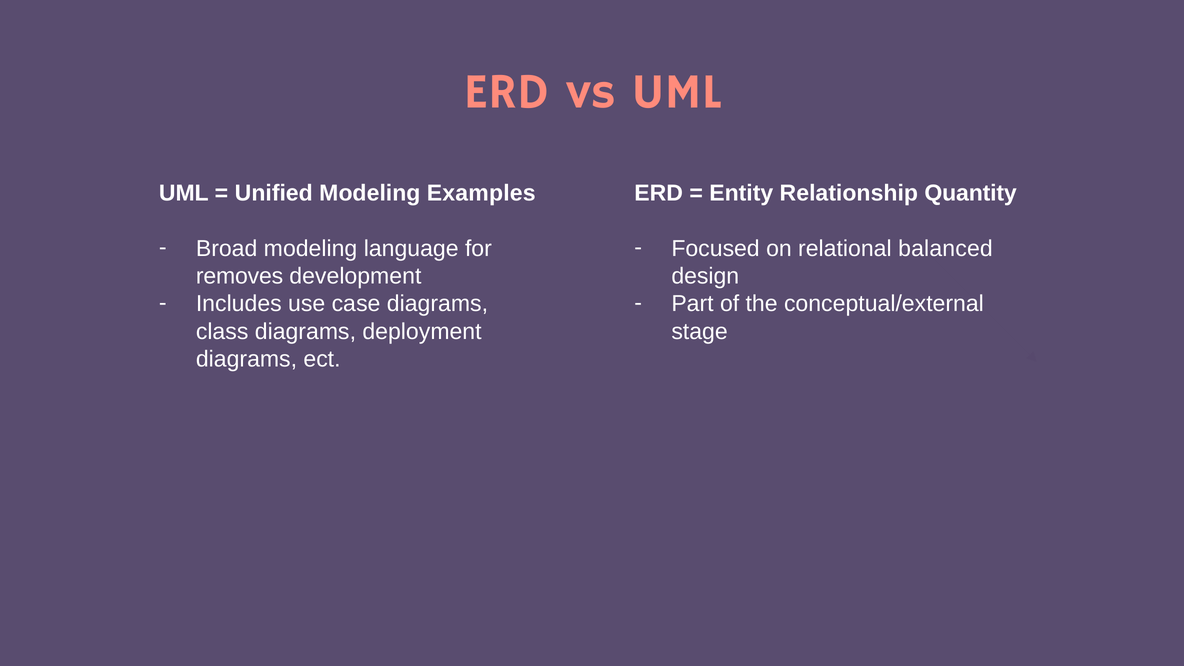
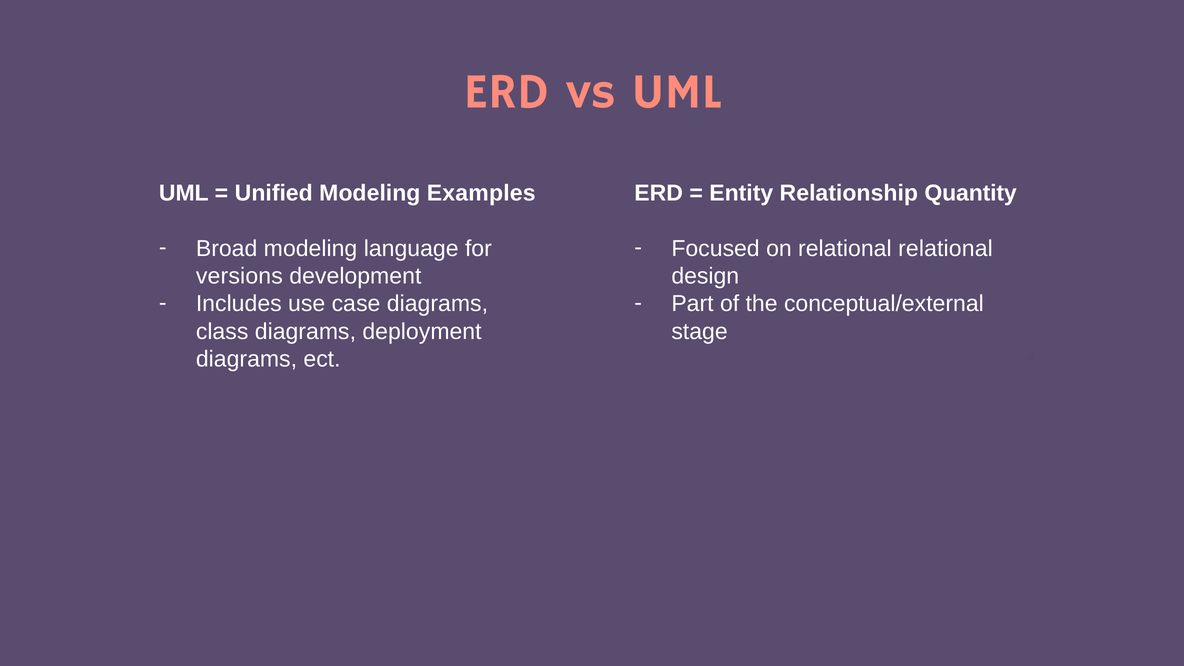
relational balanced: balanced -> relational (945, 248)
removes: removes -> versions (239, 276)
